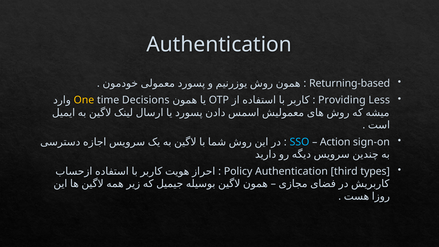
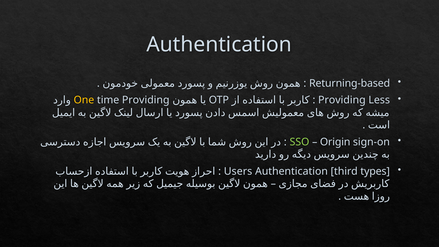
time Decisions: Decisions -> Providing (146, 100)
SSO colour: light blue -> light green (299, 142)
Action: Action -> Origin (335, 142)
Policy: Policy -> Users (238, 171)
